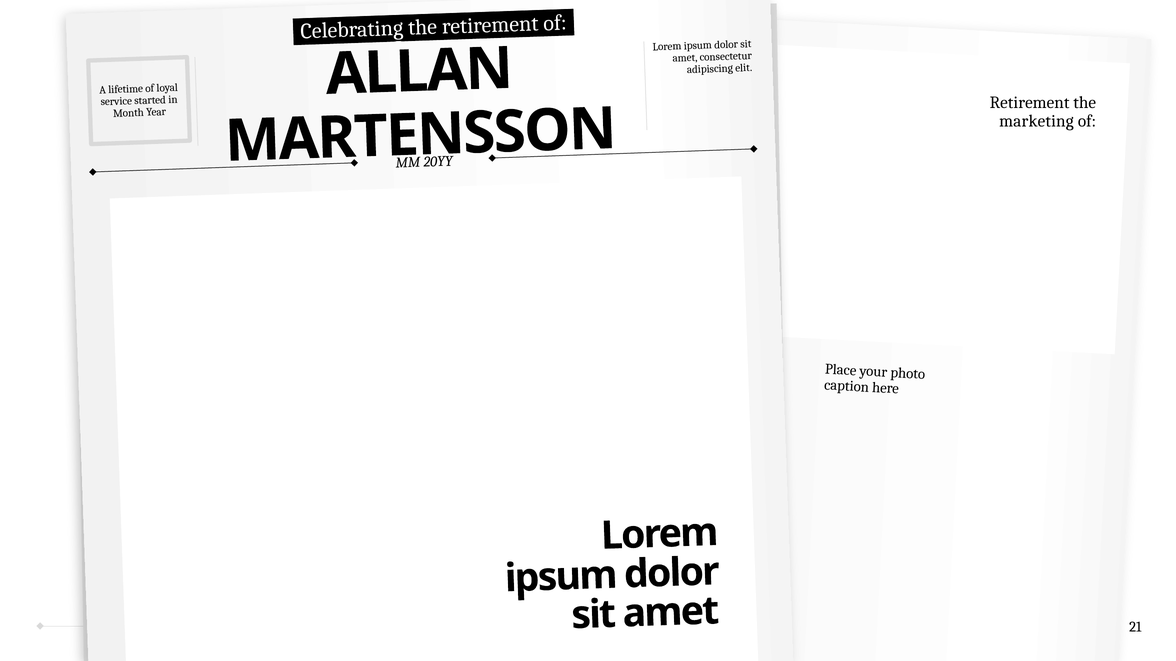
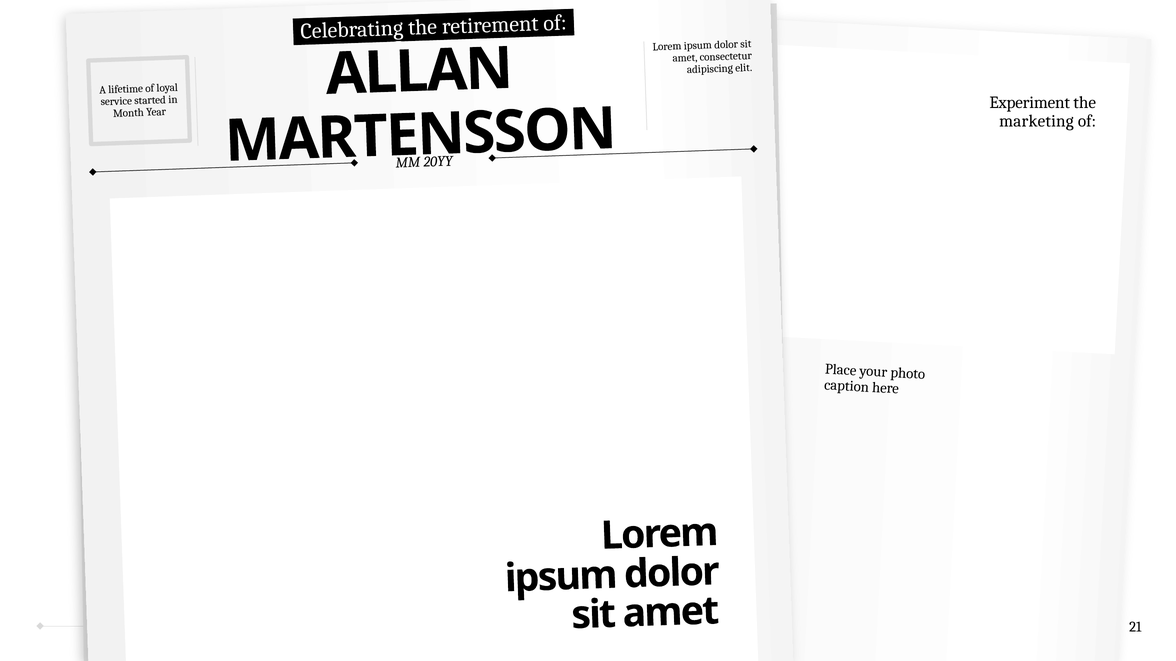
Retirement: Retirement -> Experiment (1030, 103)
